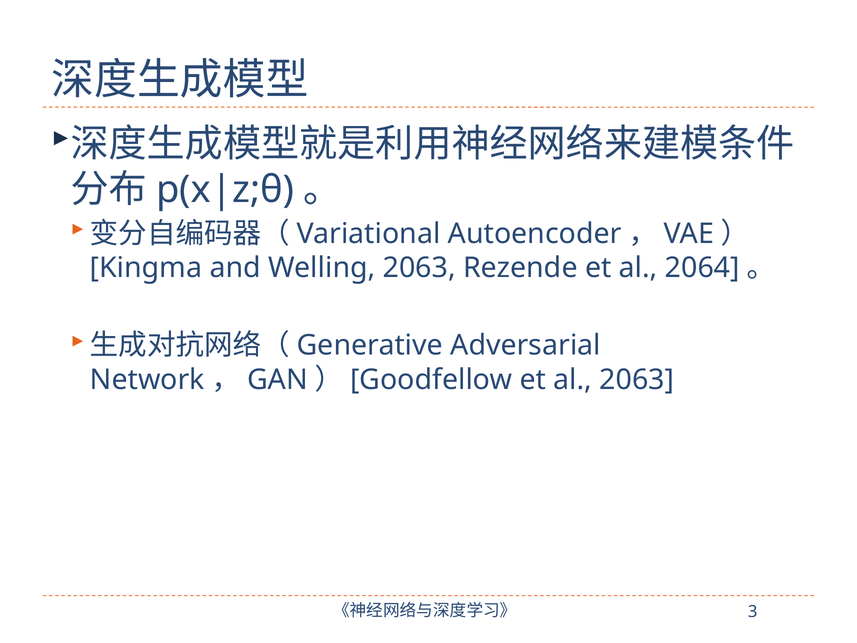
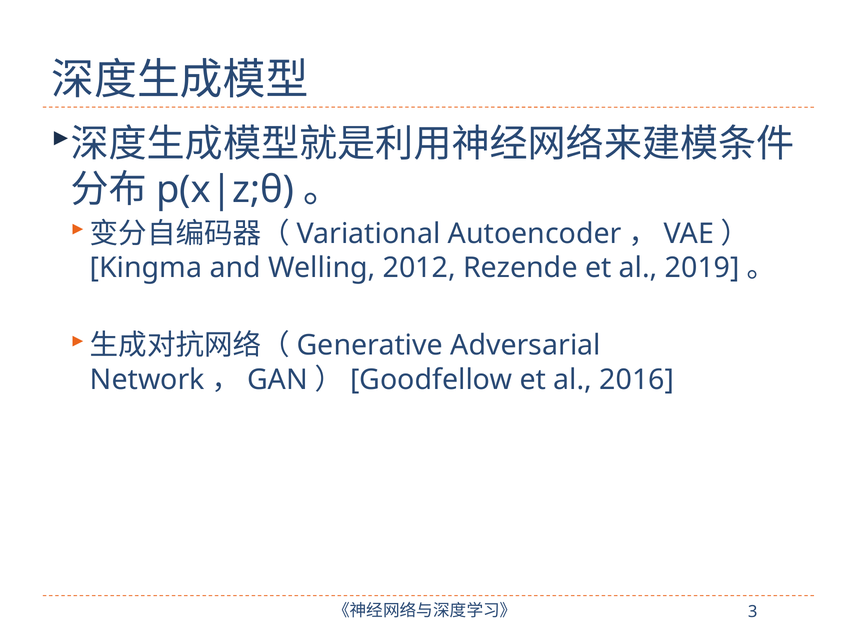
Welling 2063: 2063 -> 2012 (419, 268)
2064: 2064 -> 2019 (702, 268)
al 2063: 2063 -> 2016 (637, 380)
